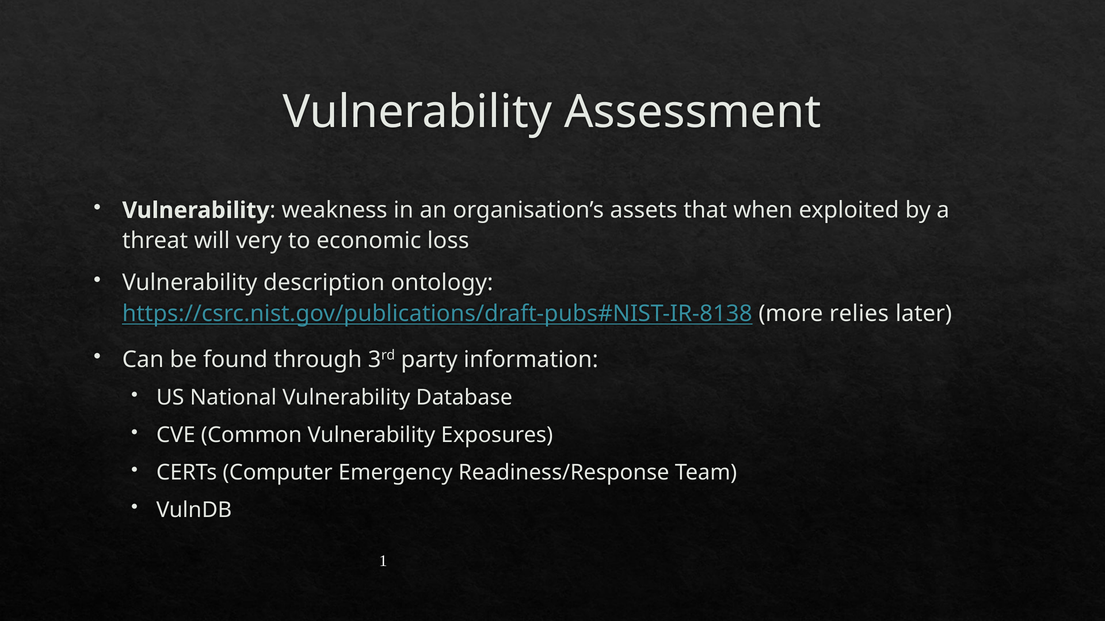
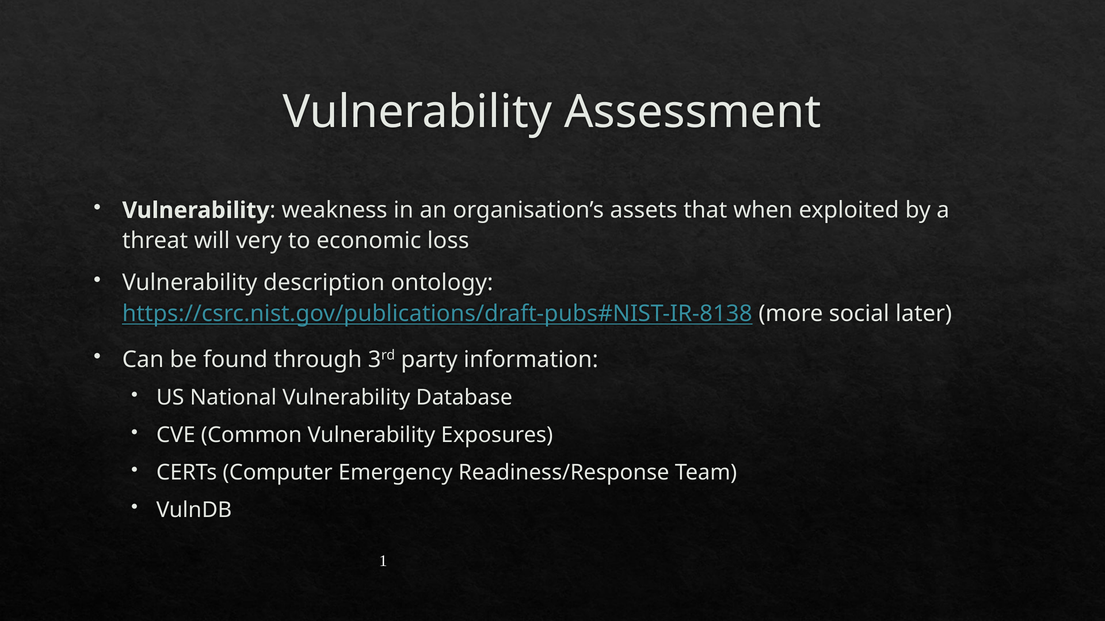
relies: relies -> social (859, 314)
